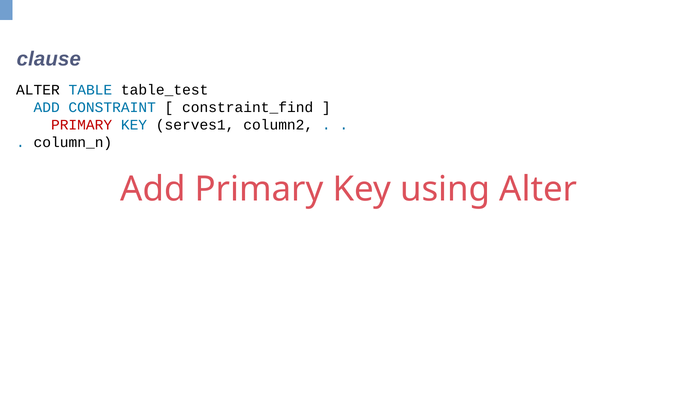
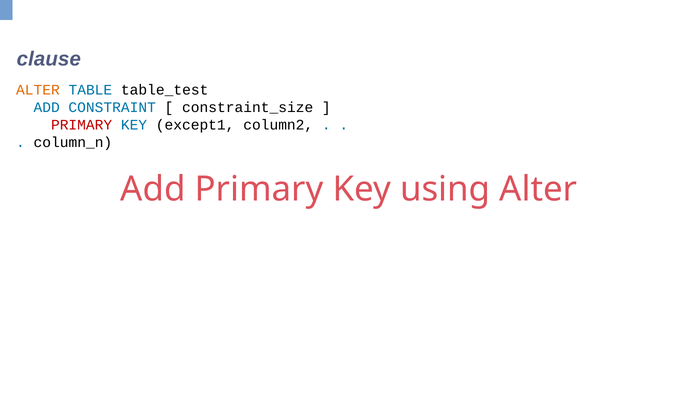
ALTER colour: black -> orange (38, 90)
constraint_find: constraint_find -> constraint_size (248, 107)
serves1: serves1 -> except1 (195, 125)
